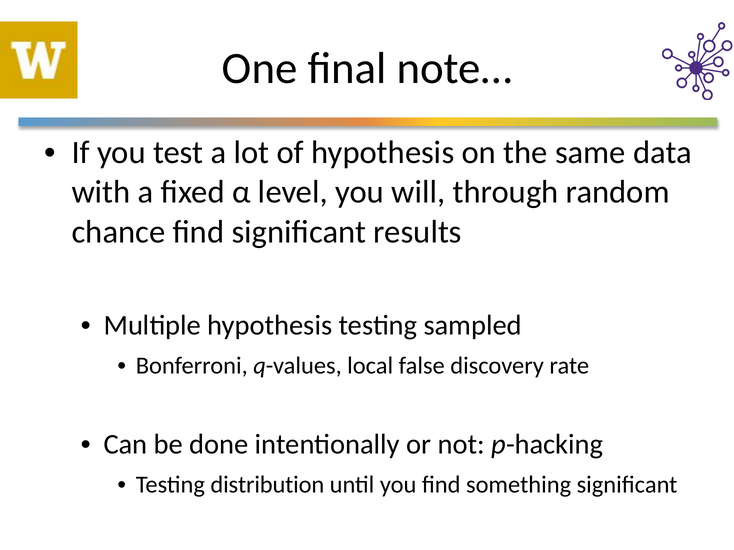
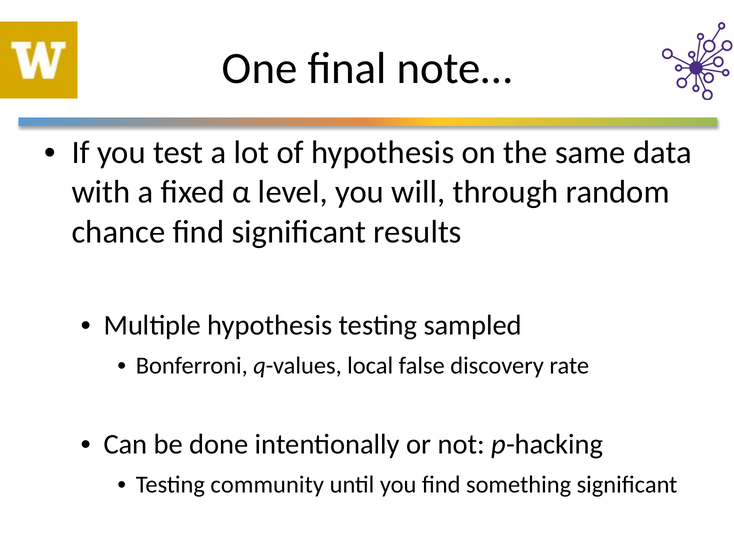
distribution: distribution -> community (267, 485)
